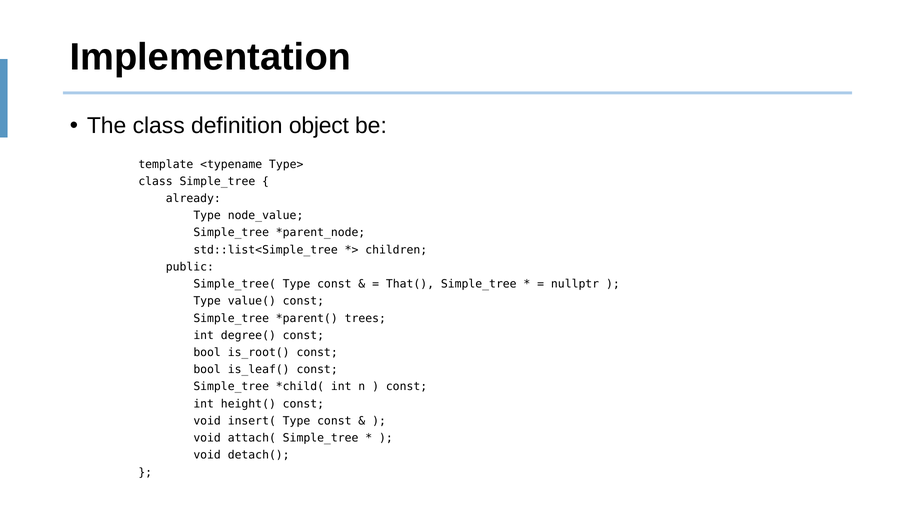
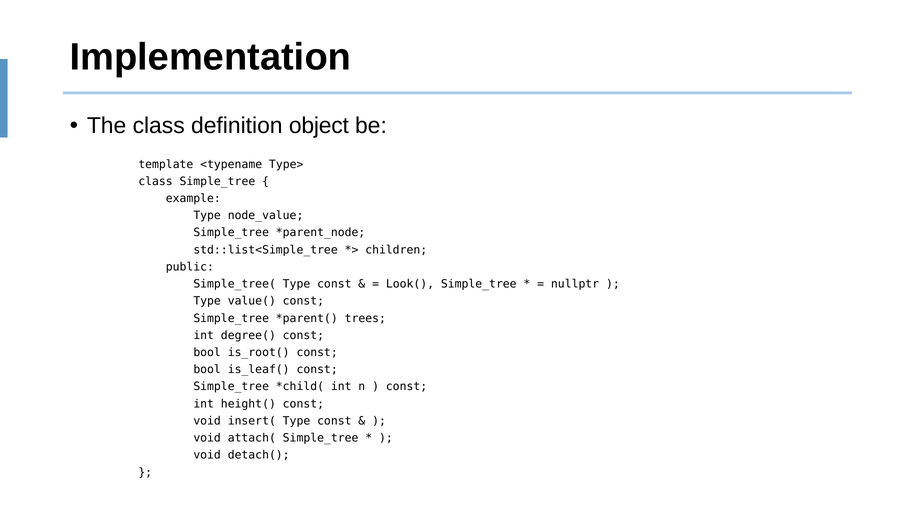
already: already -> example (193, 198)
That(: That( -> Look( (410, 284)
